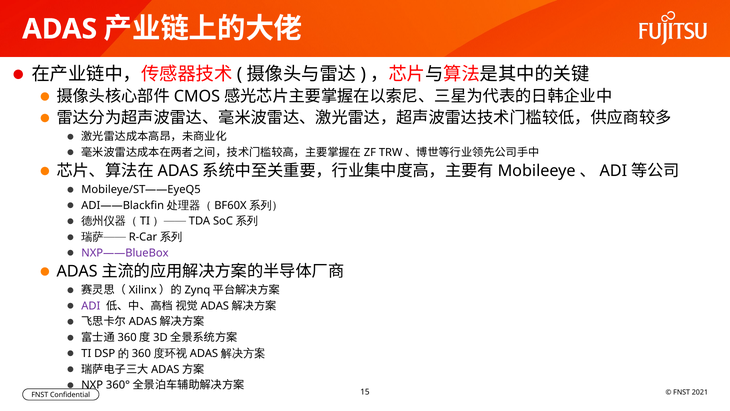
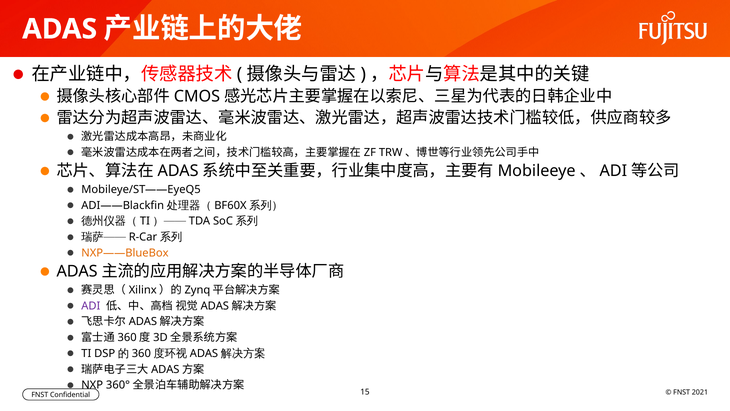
NXP——BlueBox colour: purple -> orange (125, 253)
